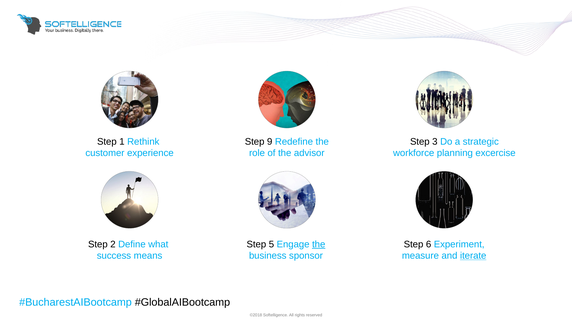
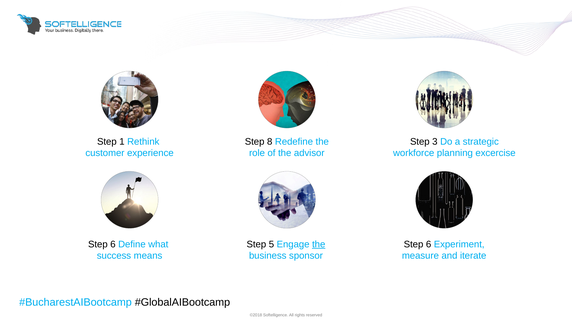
9: 9 -> 8 (270, 142)
2: 2 -> 6 (113, 245)
iterate underline: present -> none (473, 256)
